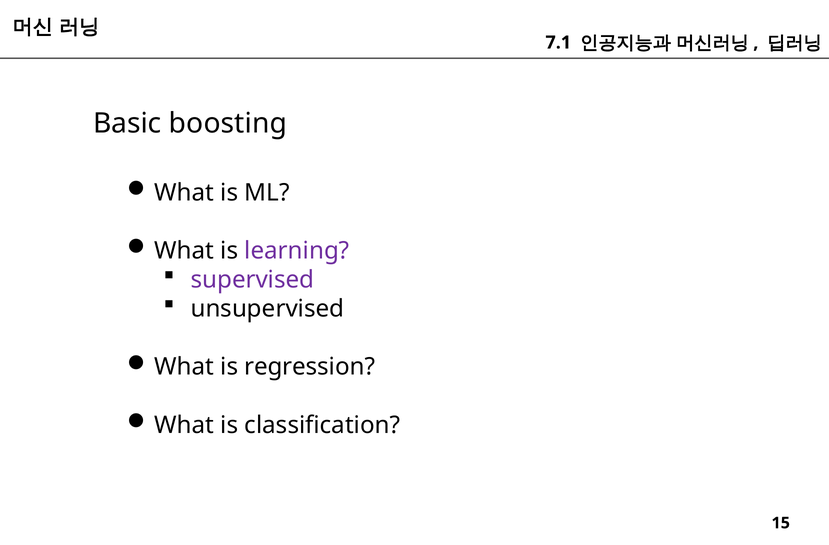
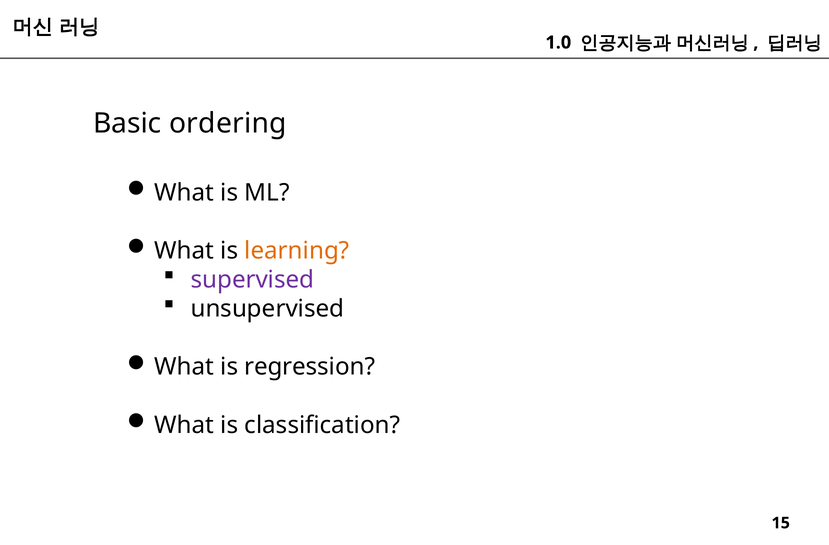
7.1: 7.1 -> 1.0 (558, 42)
boosting: boosting -> ordering (228, 123)
learning colour: purple -> orange (297, 250)
